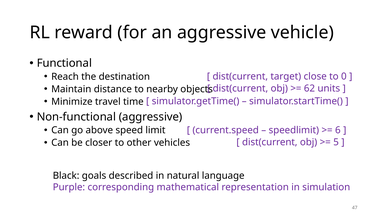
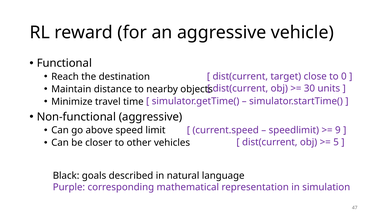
62: 62 -> 30 (309, 88)
6: 6 -> 9 (338, 130)
